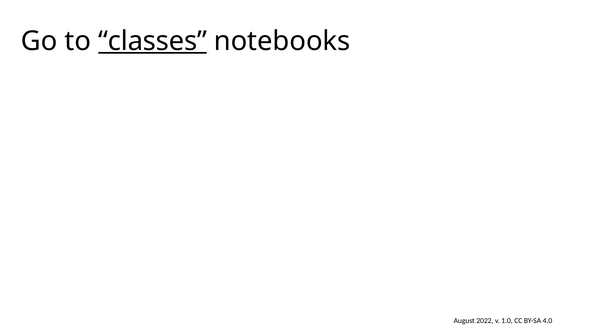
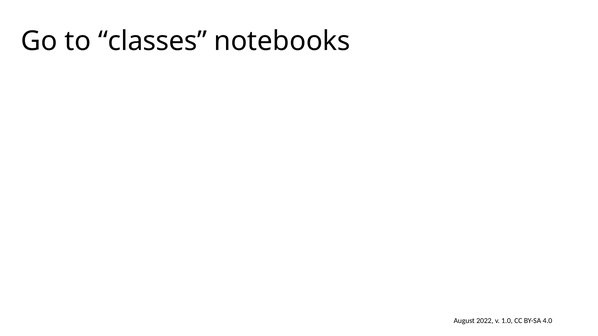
classes underline: present -> none (153, 41)
